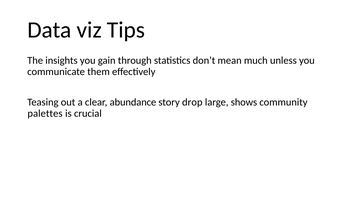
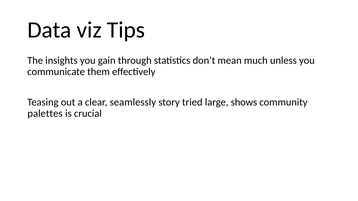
abundance: abundance -> seamlessly (133, 102)
drop: drop -> tried (192, 102)
